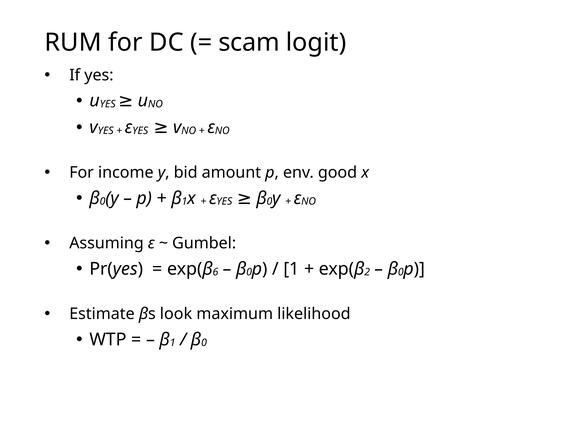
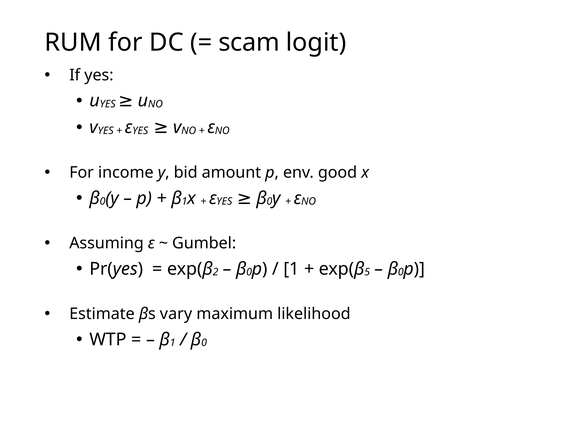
6: 6 -> 2 (216, 272)
2: 2 -> 5 (367, 272)
look: look -> vary (176, 314)
